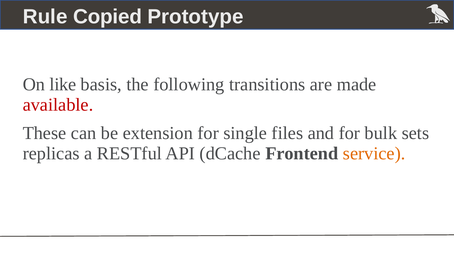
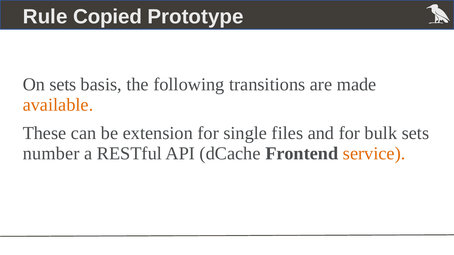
On like: like -> sets (63, 85)
available colour: red -> orange (58, 105)
replicas: replicas -> number (51, 154)
